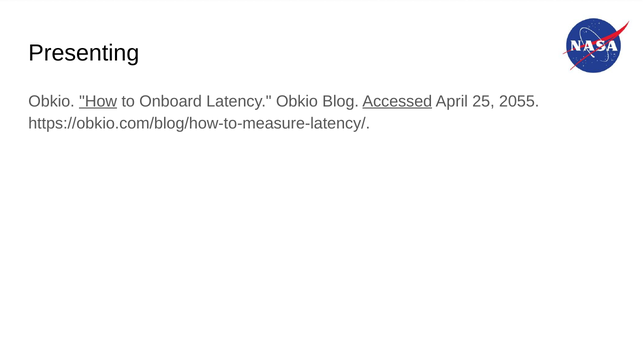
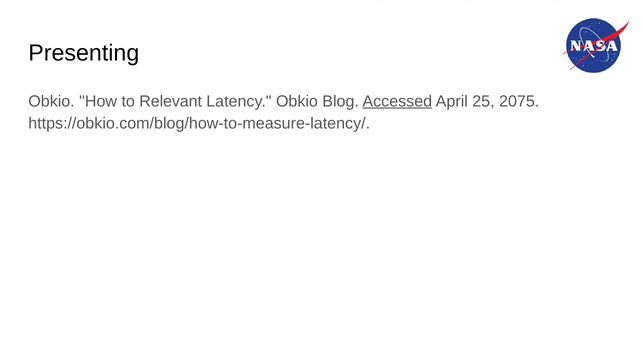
How underline: present -> none (98, 101)
Onboard: Onboard -> Relevant (171, 101)
2055: 2055 -> 2075 (519, 101)
